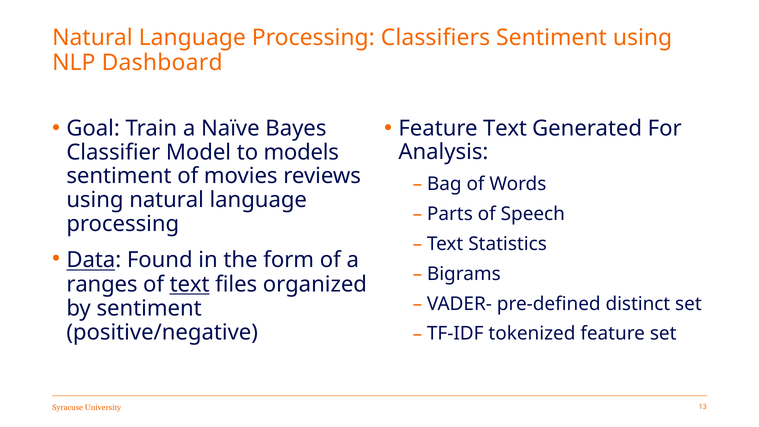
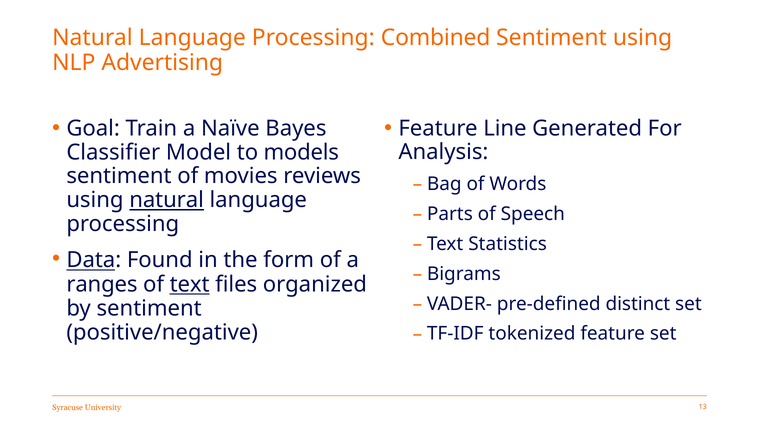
Classifiers: Classifiers -> Combined (436, 38)
Dashboard: Dashboard -> Advertising (162, 63)
Feature Text: Text -> Line (505, 128)
natural underline: none -> present (167, 200)
